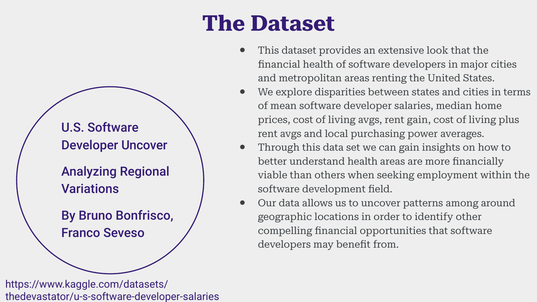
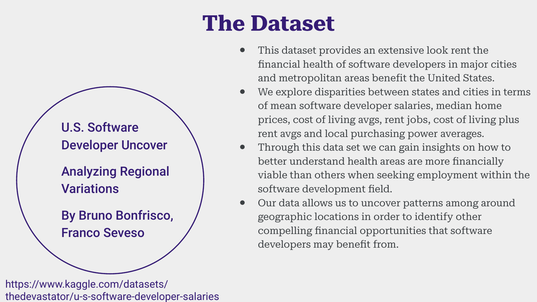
look that: that -> rent (461, 51)
areas renting: renting -> benefit (389, 78)
rent gain: gain -> jobs (419, 120)
